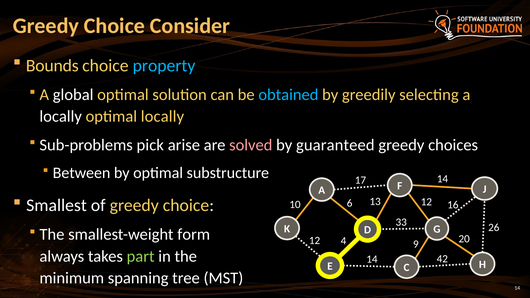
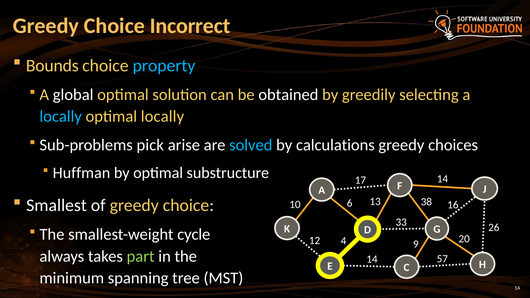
Consider: Consider -> Incorrect (190, 26)
obtained colour: light blue -> white (288, 95)
locally colour: white -> light blue (61, 117)
solved colour: pink -> light blue (251, 145)
guaranteed: guaranteed -> calculations (335, 145)
Between: Between -> Huffman (81, 173)
13 12: 12 -> 38 (426, 202)
form: form -> cycle (194, 235)
42: 42 -> 57 (442, 259)
